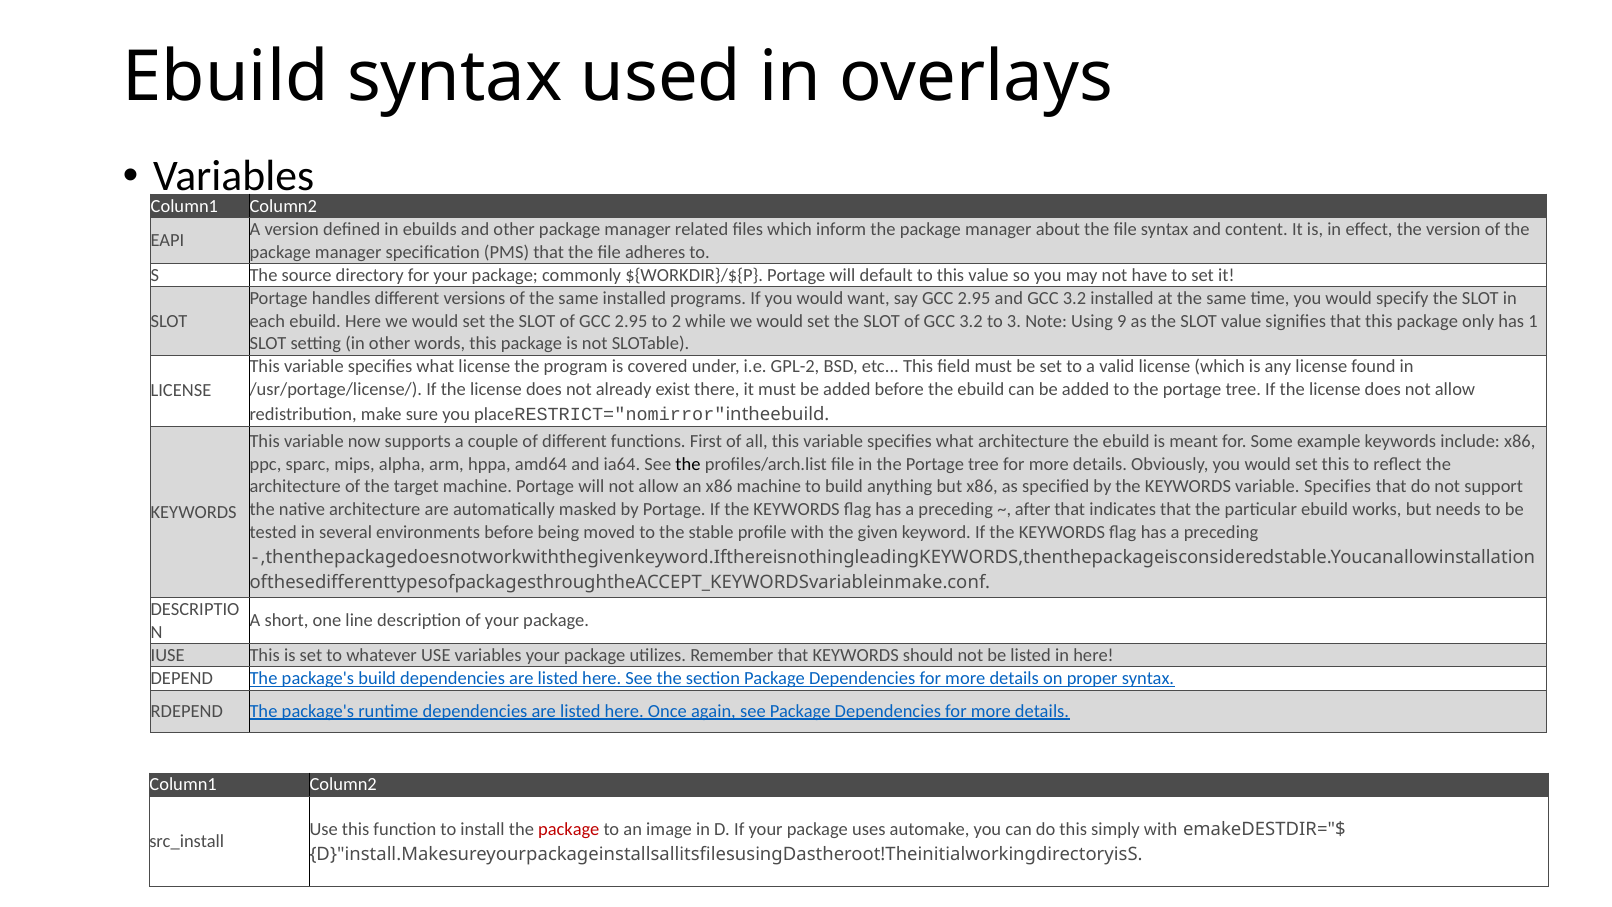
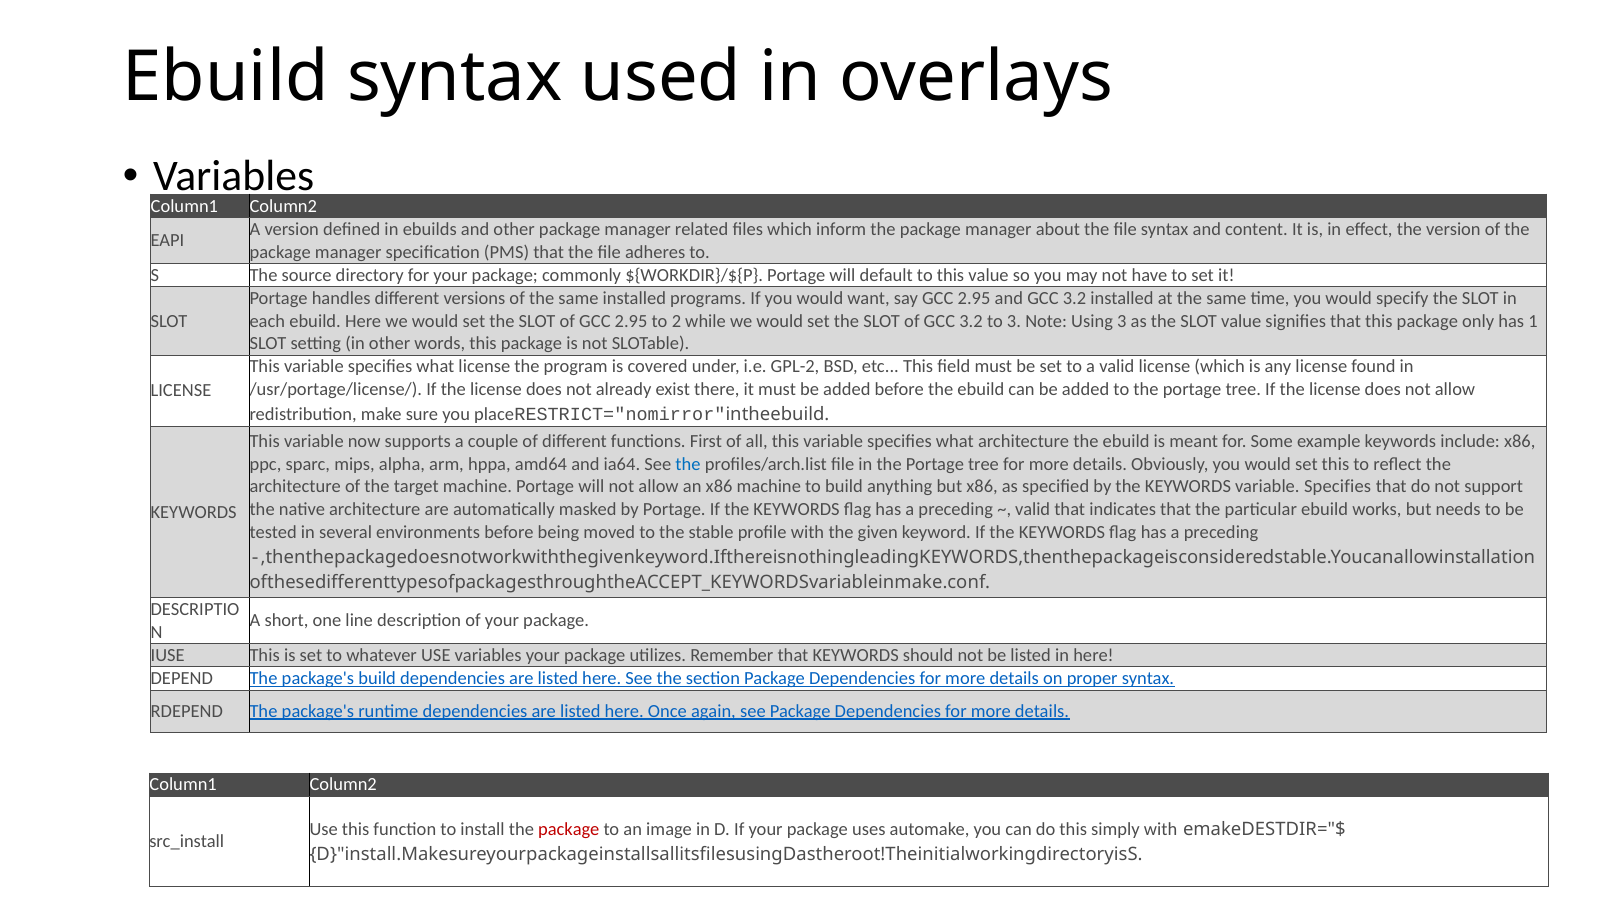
Using 9: 9 -> 3 (1122, 321)
the colour: black -> blue (688, 464)
after: after -> valid (1033, 509)
